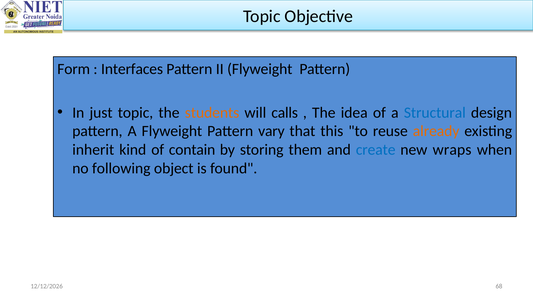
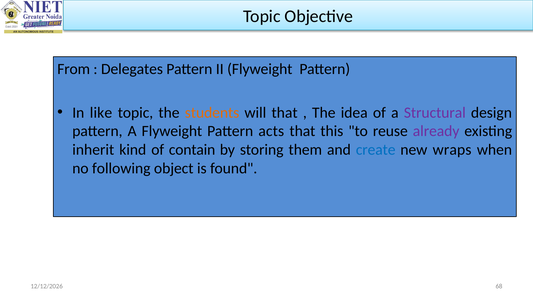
Form: Form -> From (74, 69)
Interfaces: Interfaces -> Delegates (132, 69)
just: just -> like (101, 112)
will calls: calls -> that (285, 112)
Structural colour: blue -> purple (435, 112)
vary: vary -> acts (271, 131)
already colour: orange -> purple (436, 131)
